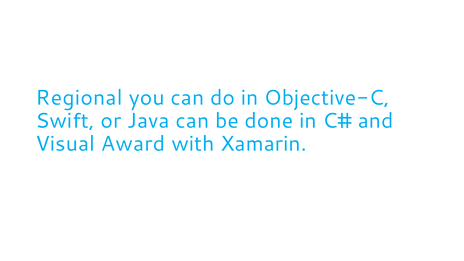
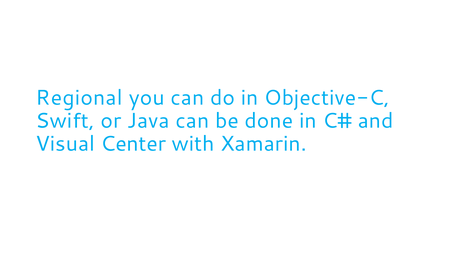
Award: Award -> Center (133, 144)
